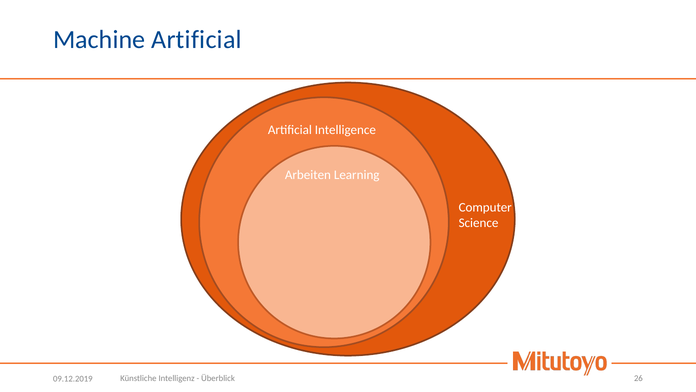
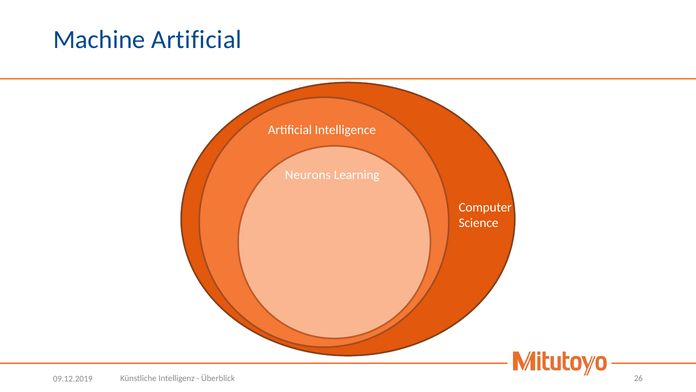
Arbeiten: Arbeiten -> Neurons (308, 175)
